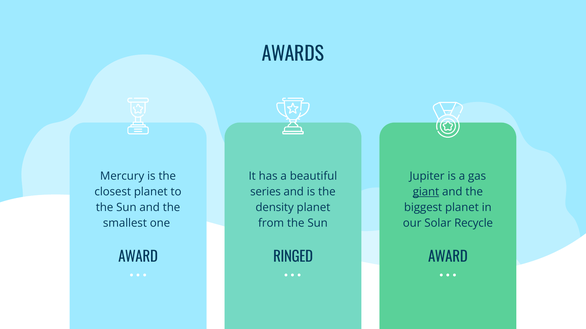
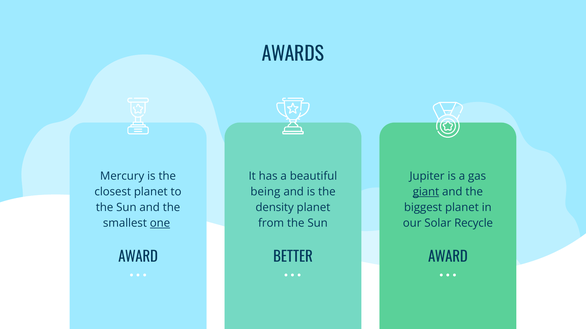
series: series -> being (265, 192)
one underline: none -> present (160, 223)
RINGED: RINGED -> BETTER (293, 257)
